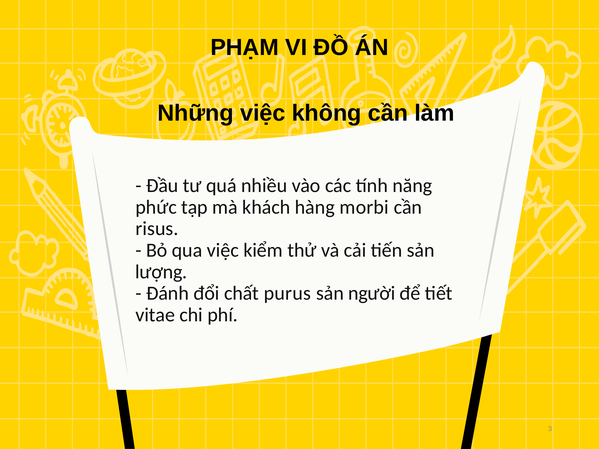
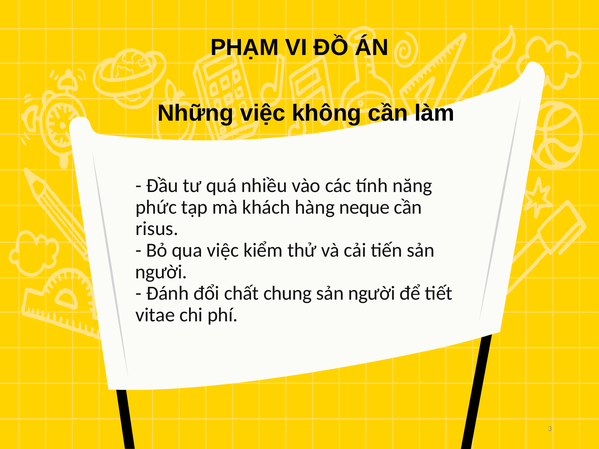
morbi: morbi -> neque (364, 207)
lượng: lượng -> người (161, 272)
purus: purus -> chung (288, 293)
